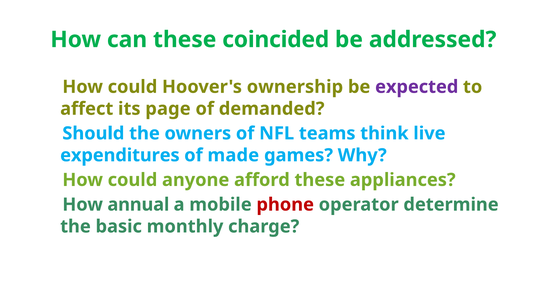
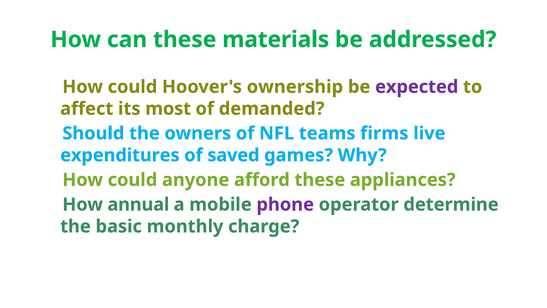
coincided: coincided -> materials (276, 40)
page: page -> most (168, 109)
think: think -> firms (384, 133)
made: made -> saved (233, 155)
phone colour: red -> purple (285, 204)
